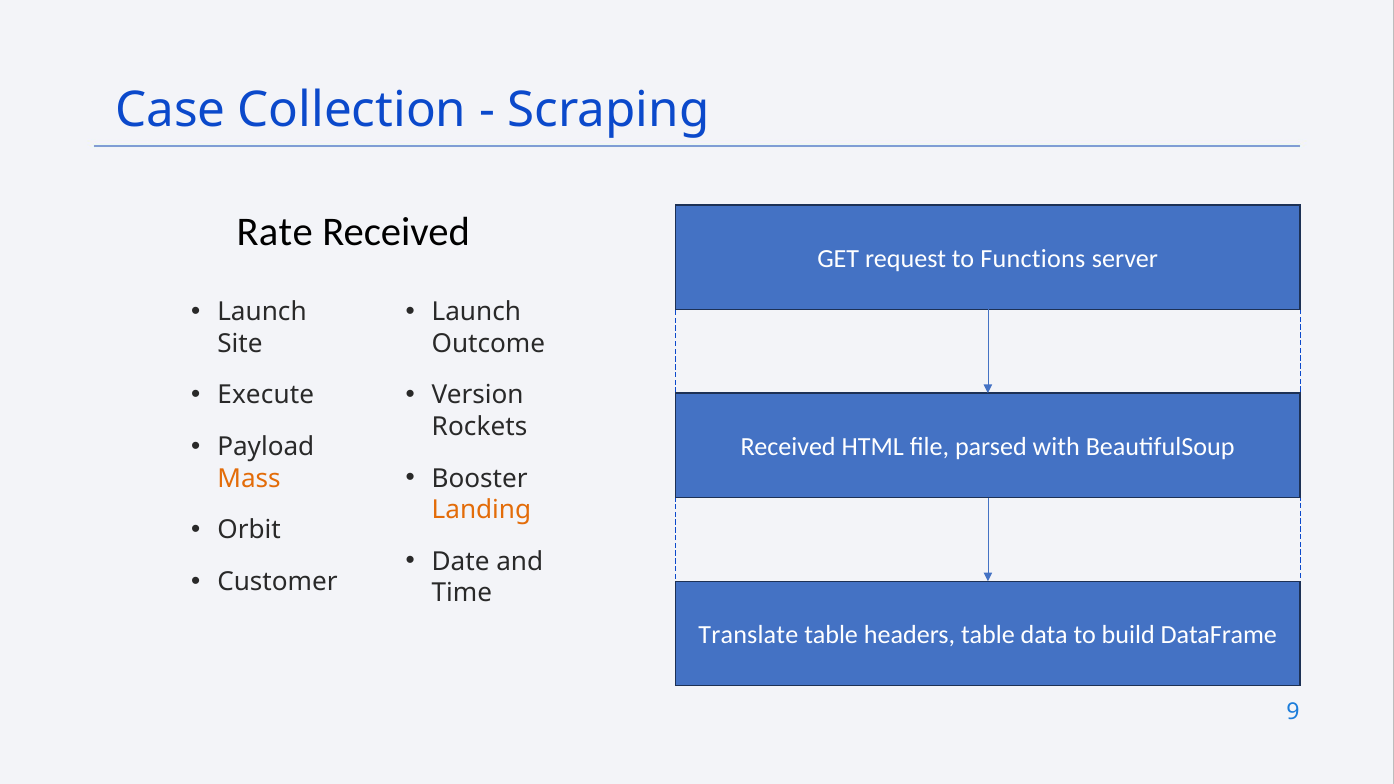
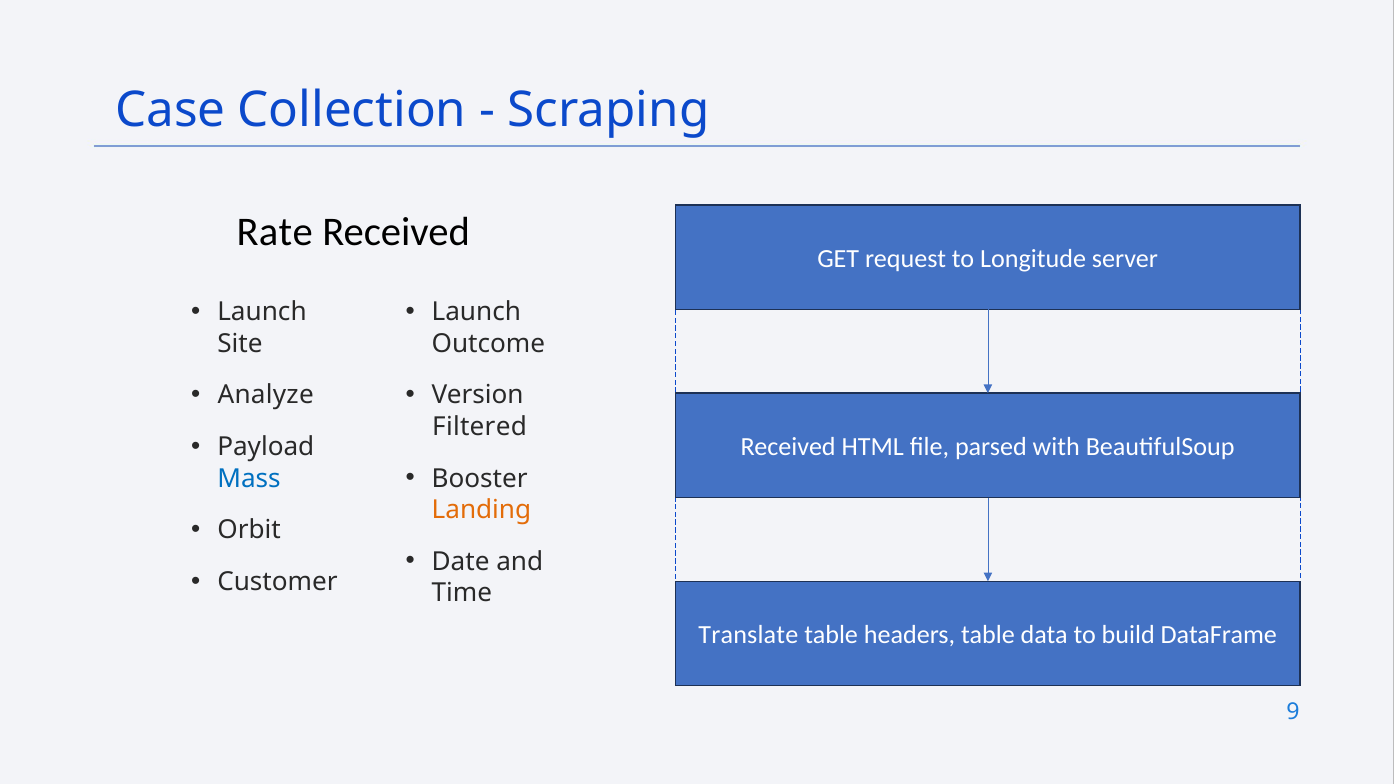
Functions: Functions -> Longitude (1033, 259)
Execute: Execute -> Analyze (266, 395)
Rockets: Rockets -> Filtered (480, 427)
Mass colour: orange -> blue (249, 478)
